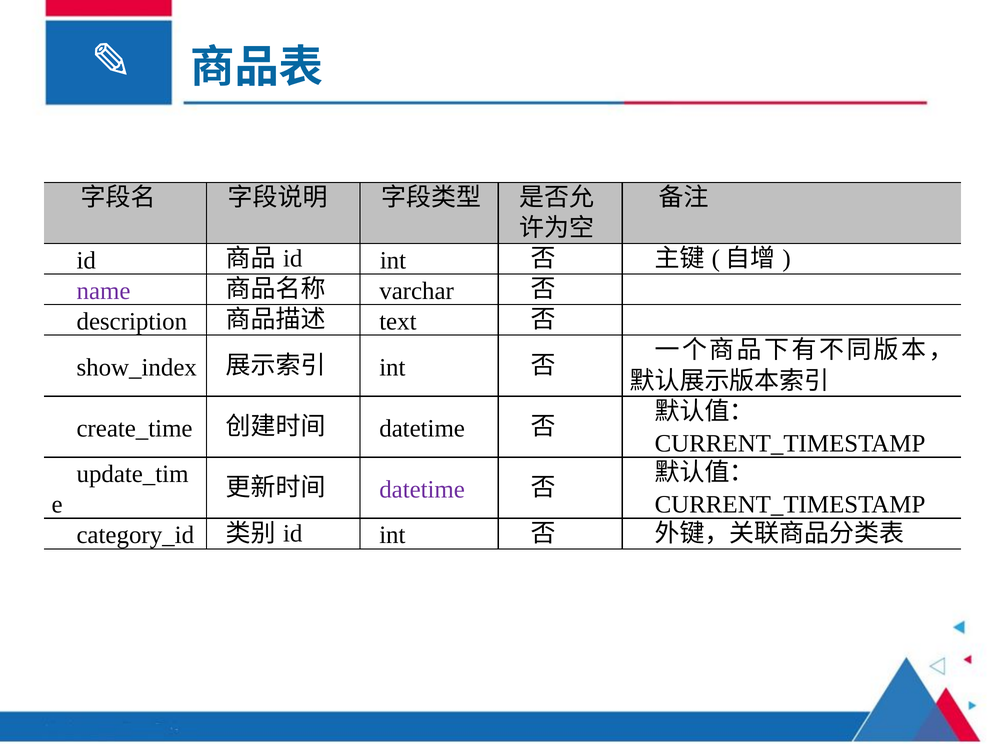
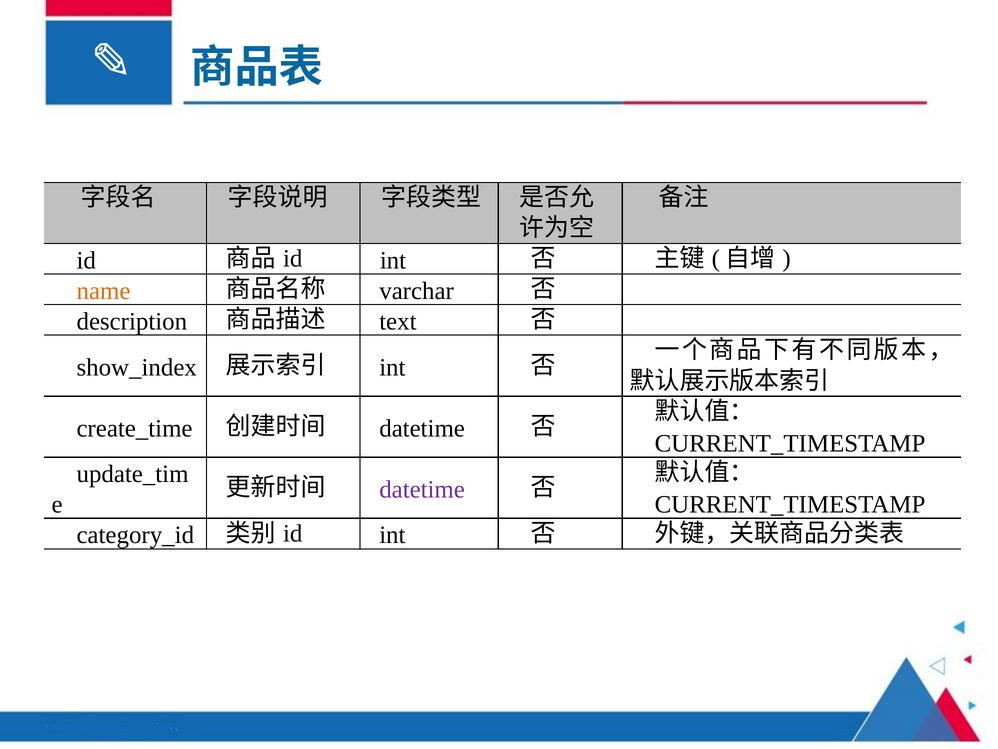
name colour: purple -> orange (104, 291)
